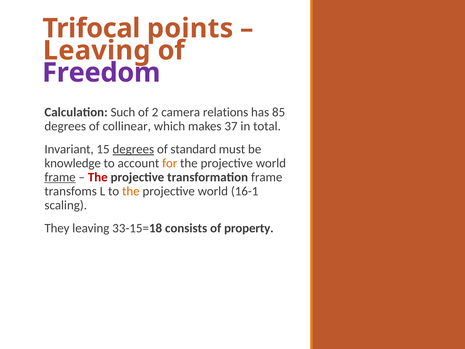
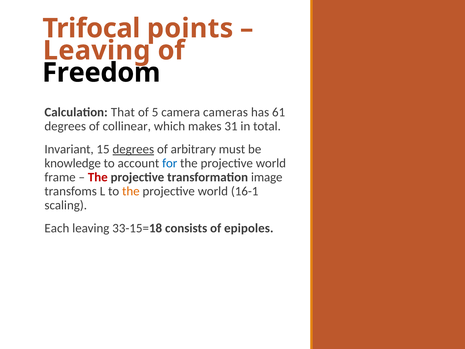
Freedom colour: purple -> black (101, 73)
Such: Such -> That (123, 112)
2: 2 -> 5 (155, 112)
relations: relations -> cameras (225, 112)
85: 85 -> 61 (279, 112)
37: 37 -> 31 (231, 126)
standard: standard -> arbitrary (193, 149)
for colour: orange -> blue (170, 163)
frame underline: present -> none (60, 177)
transformation frame: frame -> image (267, 177)
They: They -> Each (57, 228)
property: property -> epipoles (249, 228)
